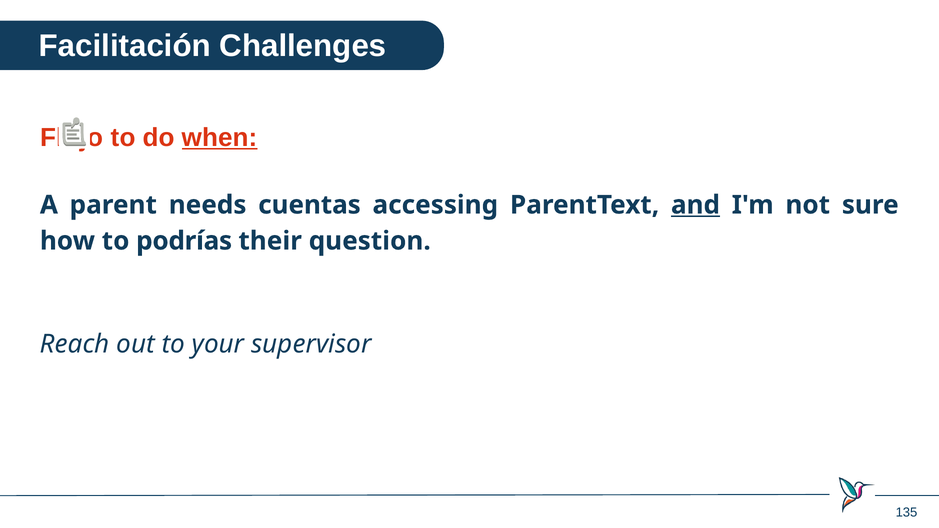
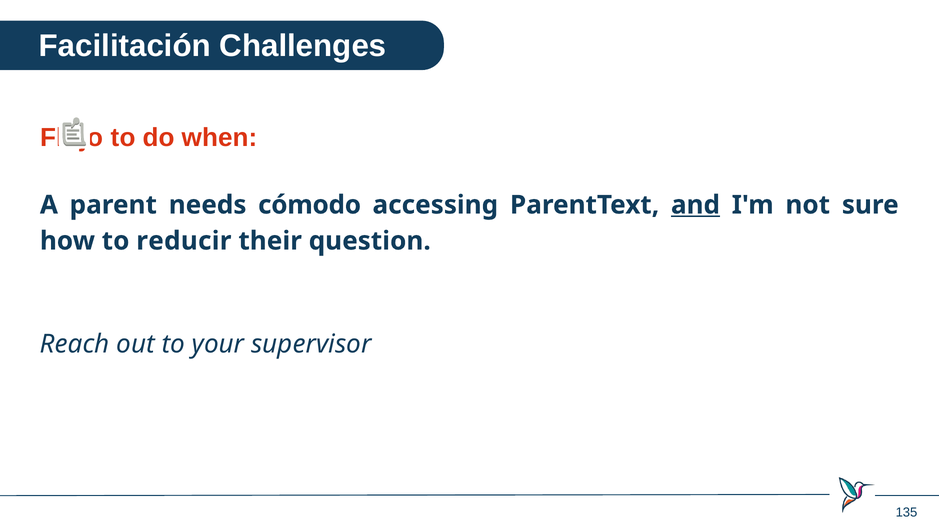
when underline: present -> none (220, 138)
cuentas: cuentas -> cómodo (310, 205)
podrías: podrías -> reducir (184, 241)
